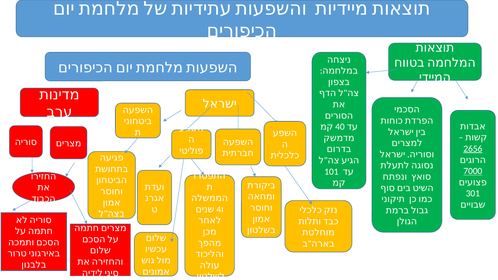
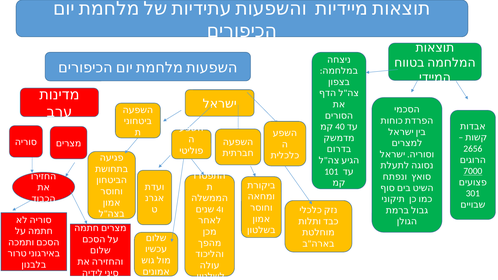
2656 underline: present -> none (473, 149)
